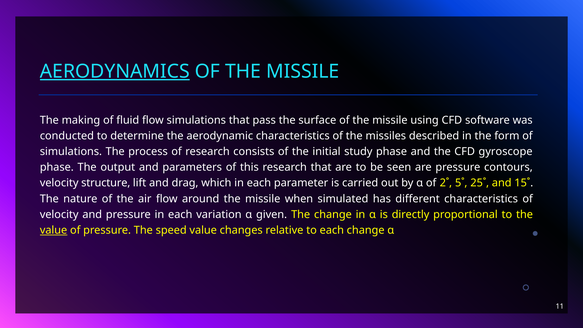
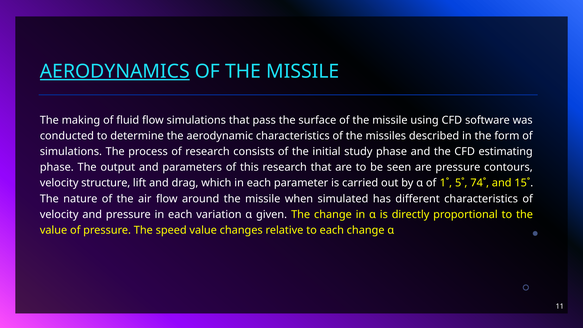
gyroscope: gyroscope -> estimating (506, 152)
2˚: 2˚ -> 1˚ (446, 183)
25˚: 25˚ -> 74˚ (480, 183)
value underline: present -> none (54, 230)
